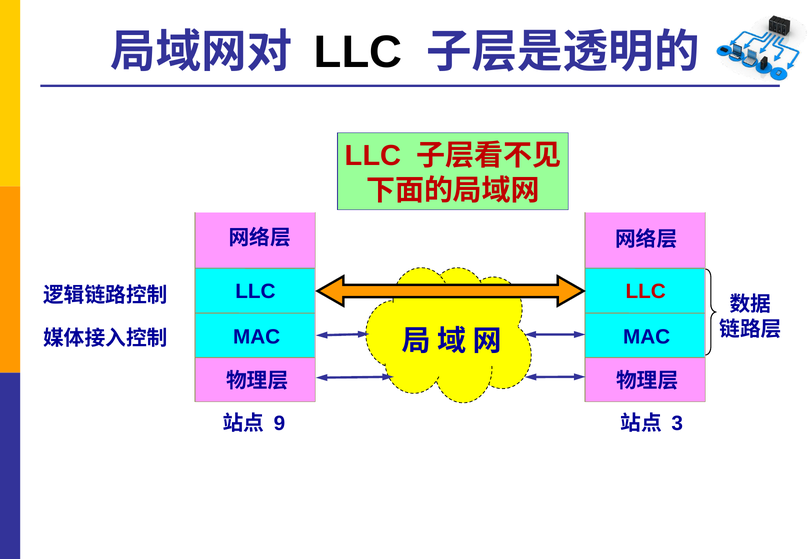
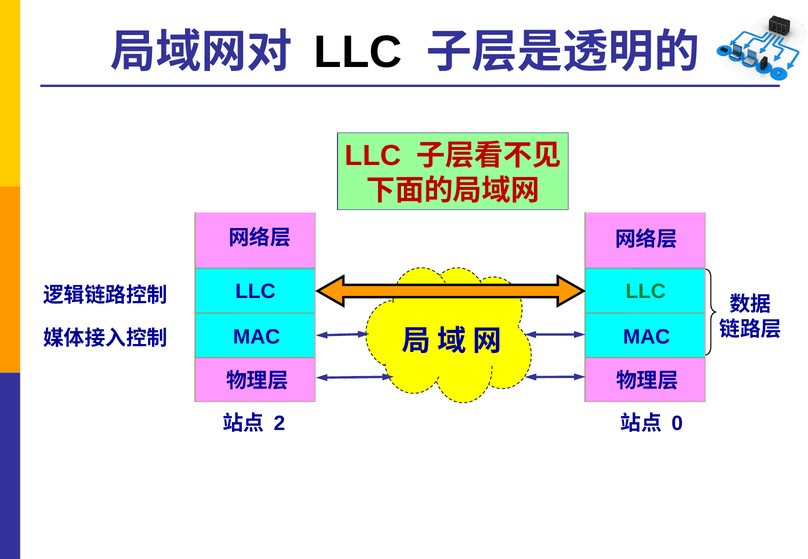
LLC colour: red -> green (646, 292)
9: 9 -> 2 (279, 424)
3: 3 -> 0 (677, 424)
